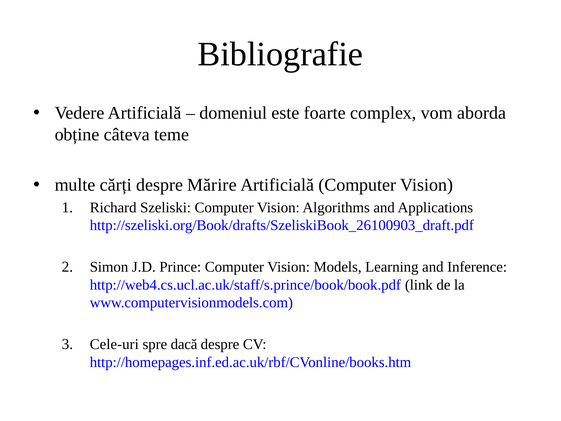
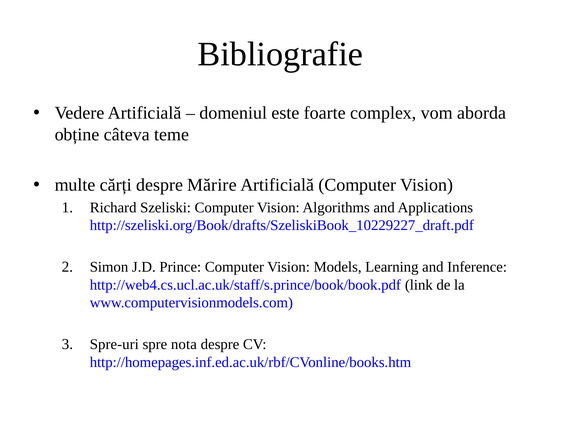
http://szeliski.org/Book/drafts/SzeliskiBook_26100903_draft.pdf: http://szeliski.org/Book/drafts/SzeliskiBook_26100903_draft.pdf -> http://szeliski.org/Book/drafts/SzeliskiBook_10229227_draft.pdf (282, 225)
Cele-uri: Cele-uri -> Spre-uri (114, 344)
dacă: dacă -> nota (184, 344)
